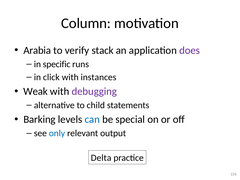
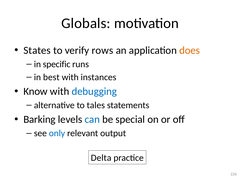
Column: Column -> Globals (86, 23)
Arabia: Arabia -> States (37, 50)
stack: stack -> rows (102, 50)
does colour: purple -> orange (190, 50)
click: click -> best (51, 77)
Weak: Weak -> Know (36, 91)
debugging colour: purple -> blue (94, 91)
child: child -> tales (96, 105)
